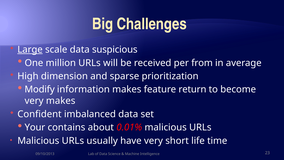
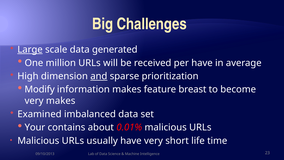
suspicious: suspicious -> generated (115, 50)
per from: from -> have (202, 63)
and underline: none -> present (99, 76)
return: return -> breast (192, 89)
Confident: Confident -> Examined (39, 114)
